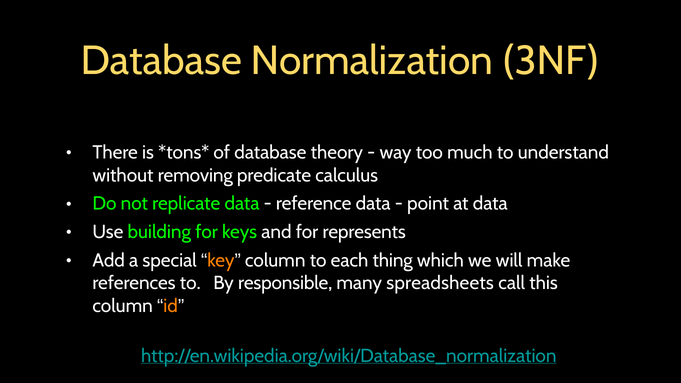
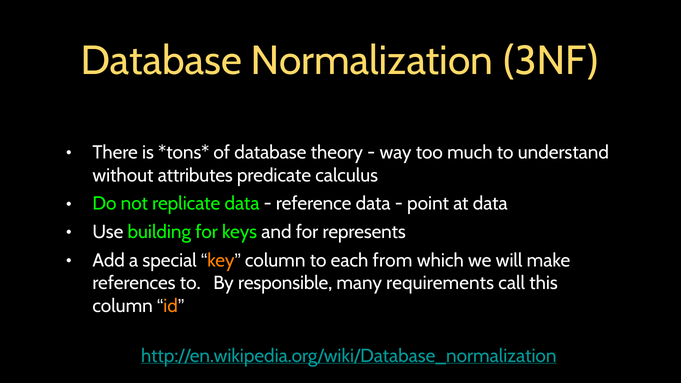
removing: removing -> attributes (195, 175)
thing: thing -> from (393, 260)
spreadsheets: spreadsheets -> requirements (440, 283)
